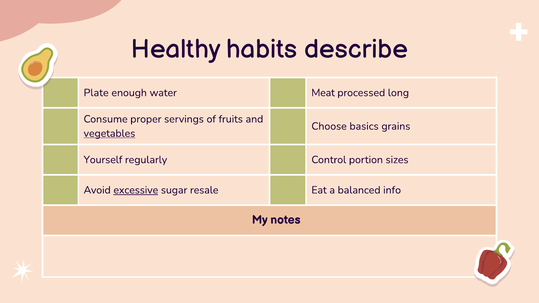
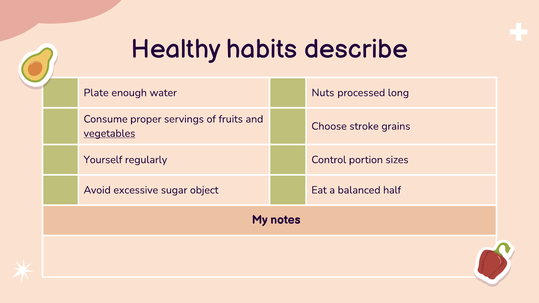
Meat: Meat -> Nuts (323, 93)
basics: basics -> stroke (364, 126)
excessive underline: present -> none (136, 190)
resale: resale -> object (204, 190)
info: info -> half (392, 190)
